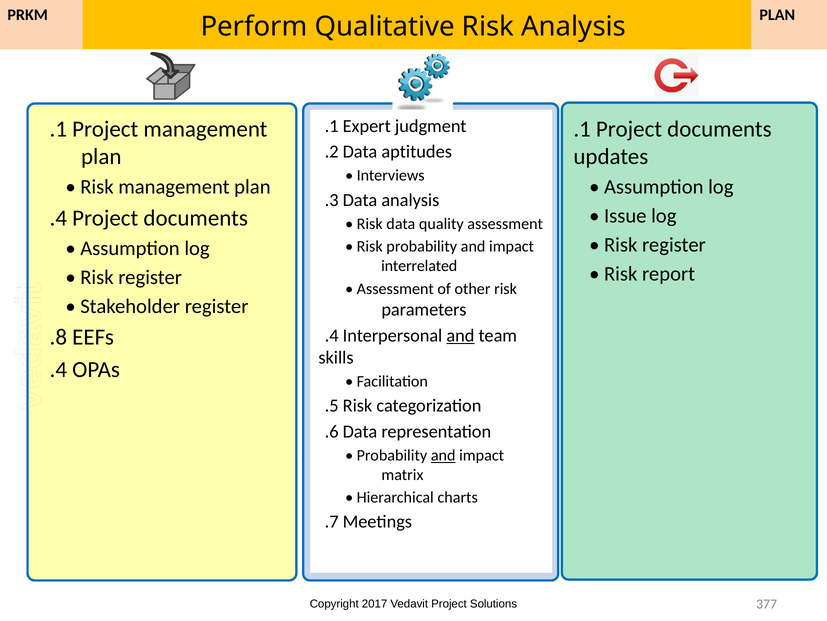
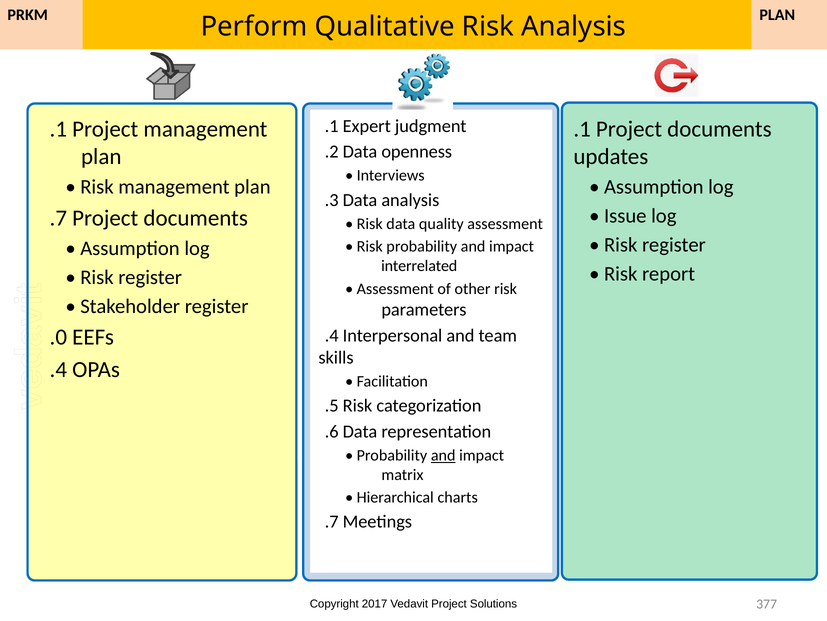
aptitudes: aptitudes -> openness (417, 152)
.4: .4 -> .7 (58, 218)
and underline: present -> none (460, 335)
.8: .8 -> .0 (58, 337)
